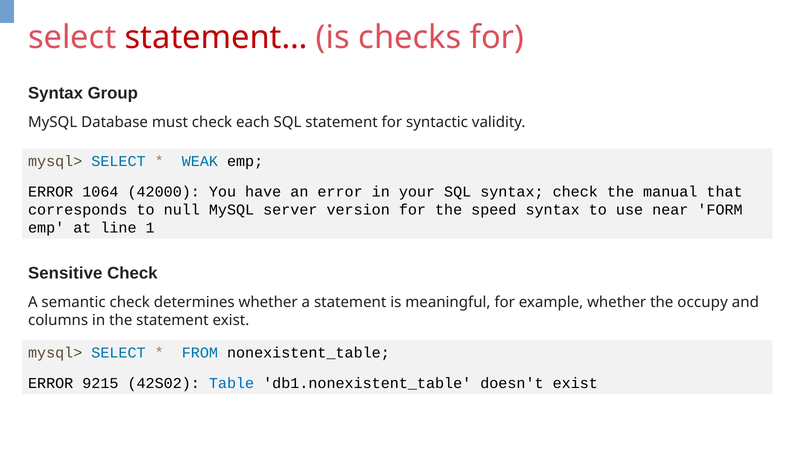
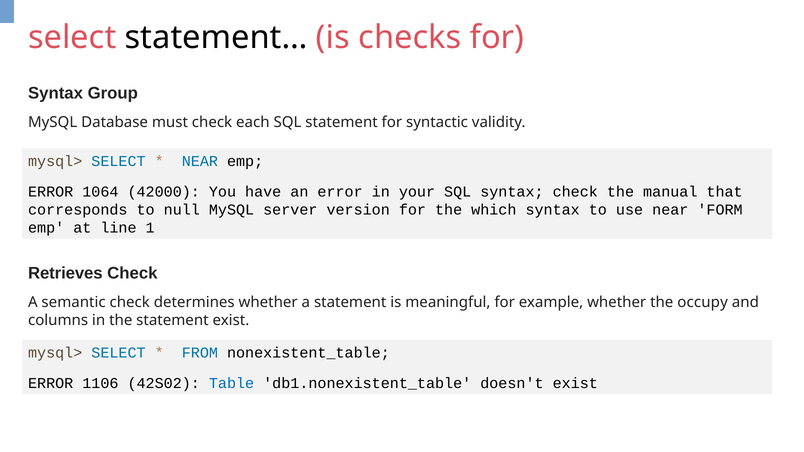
statement… colour: red -> black (216, 37)
WEAK: WEAK -> NEAR (200, 162)
speed: speed -> which (494, 210)
Sensitive: Sensitive -> Retrieves (65, 274)
9215: 9215 -> 1106 (100, 383)
